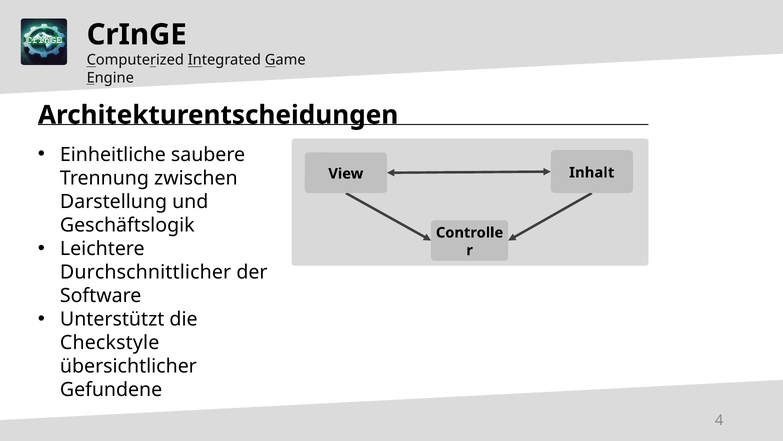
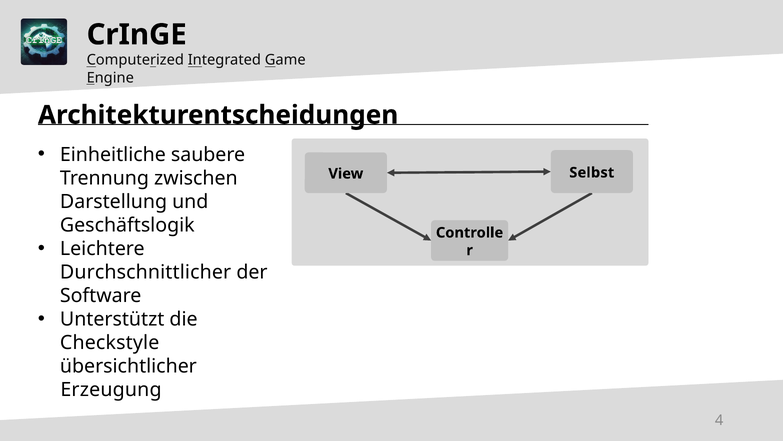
Inhalt: Inhalt -> Selbst (592, 172)
Gefundene: Gefundene -> Erzeugung (111, 389)
